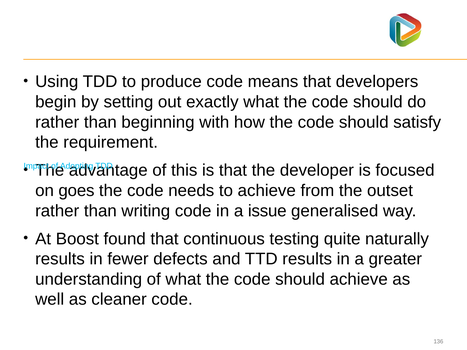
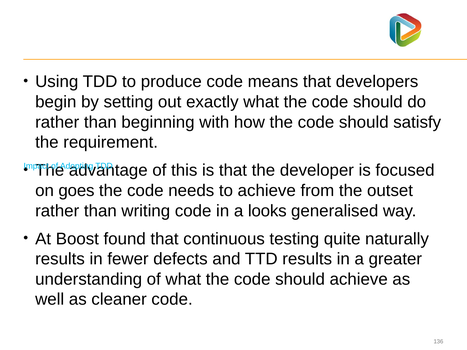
issue: issue -> looks (267, 211)
